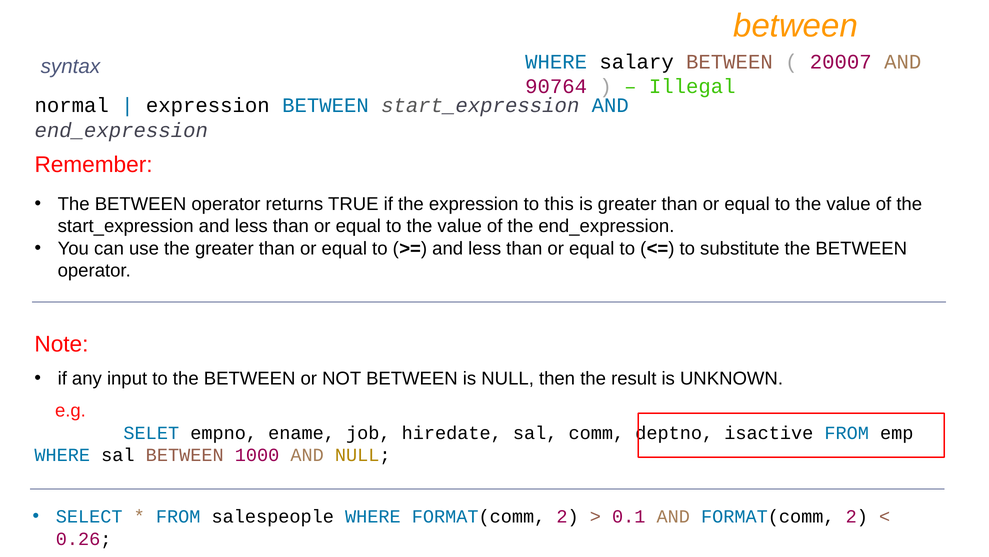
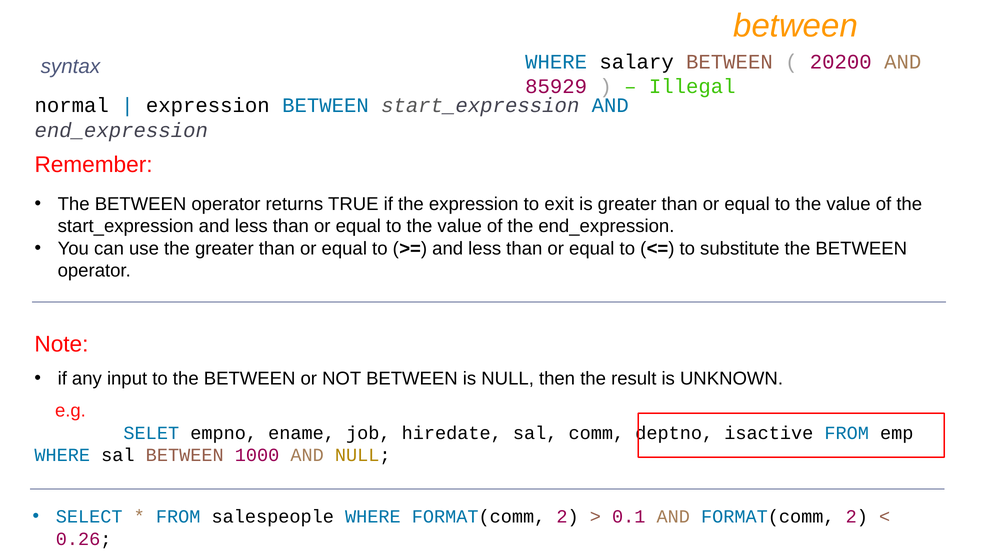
20007: 20007 -> 20200 (841, 62)
90764: 90764 -> 85929 (556, 87)
this: this -> exit (559, 204)
